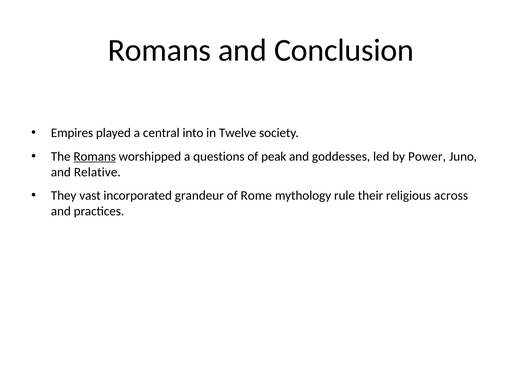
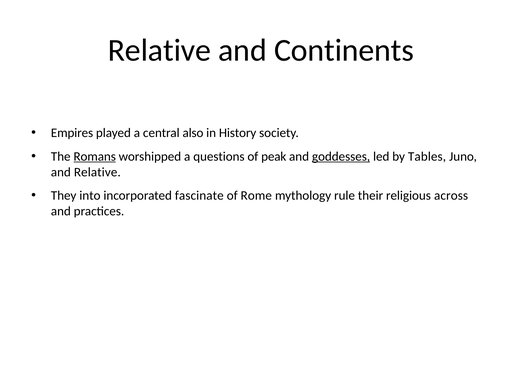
Romans: Romans -> Relative (159, 51)
Conclusion: Conclusion -> Continents (344, 51)
into: into -> also (193, 133)
Twelve: Twelve -> History (238, 133)
goddesses underline: none -> present (341, 157)
Power: Power -> Tables (427, 157)
vast: vast -> into (90, 196)
grandeur: grandeur -> fascinate (199, 196)
